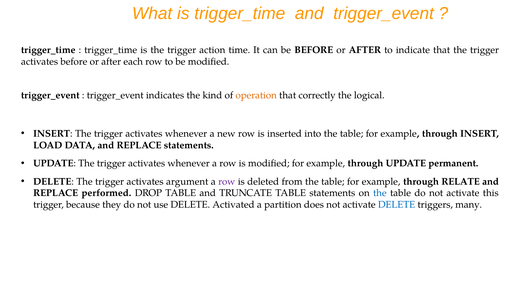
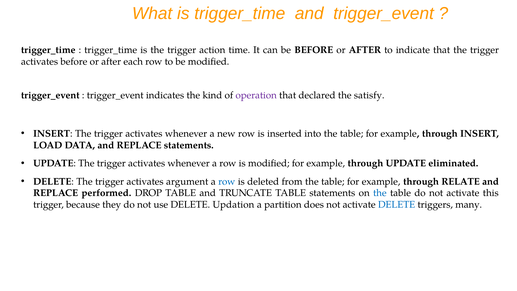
operation colour: orange -> purple (256, 95)
correctly: correctly -> declared (317, 95)
logical: logical -> satisfy (369, 95)
permanent: permanent -> eliminated (453, 163)
row colour: purple -> blue (227, 181)
Activated: Activated -> Updation (233, 205)
